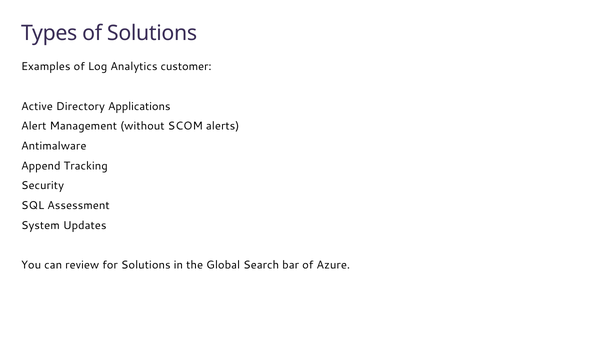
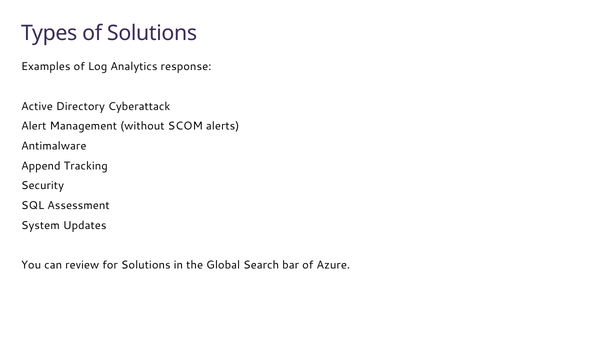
customer: customer -> response (186, 67)
Applications: Applications -> Cyberattack (139, 106)
